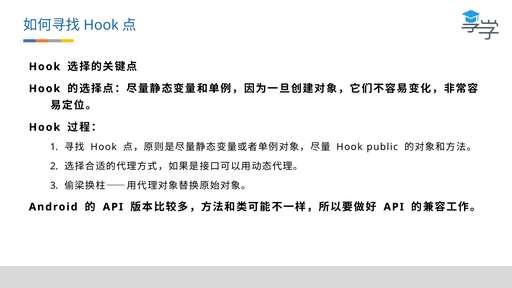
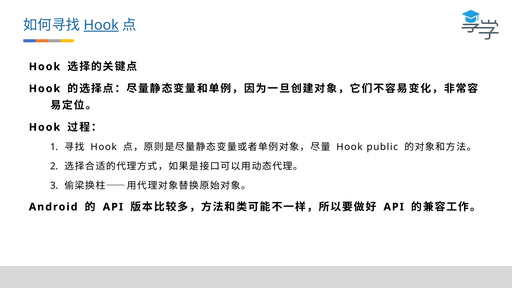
Hook underline: none -> present (101, 25)
